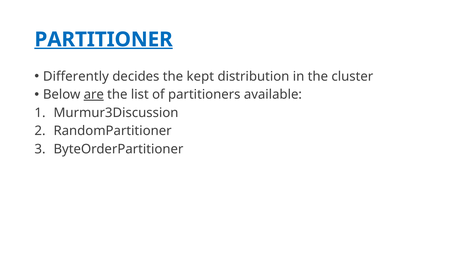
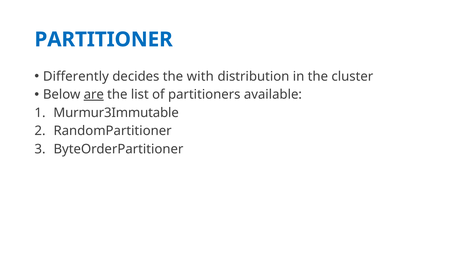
PARTITIONER underline: present -> none (104, 40)
kept: kept -> with (200, 76)
Murmur3Discussion: Murmur3Discussion -> Murmur3Immutable (116, 113)
